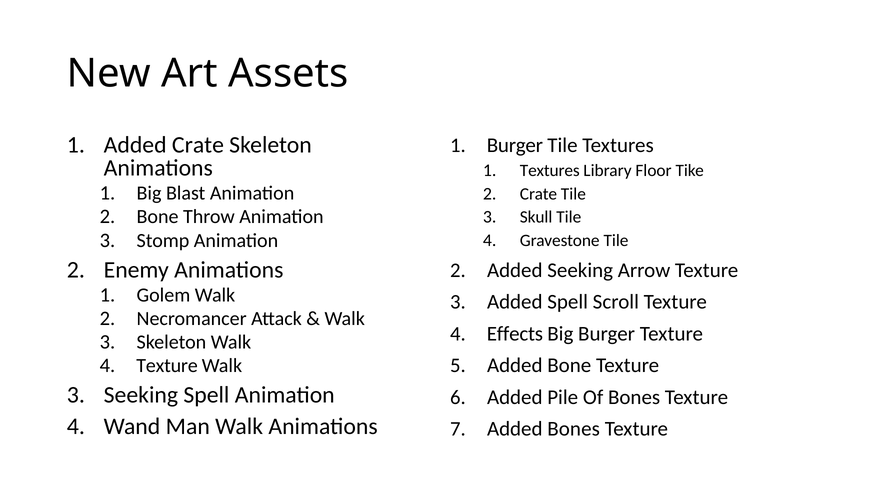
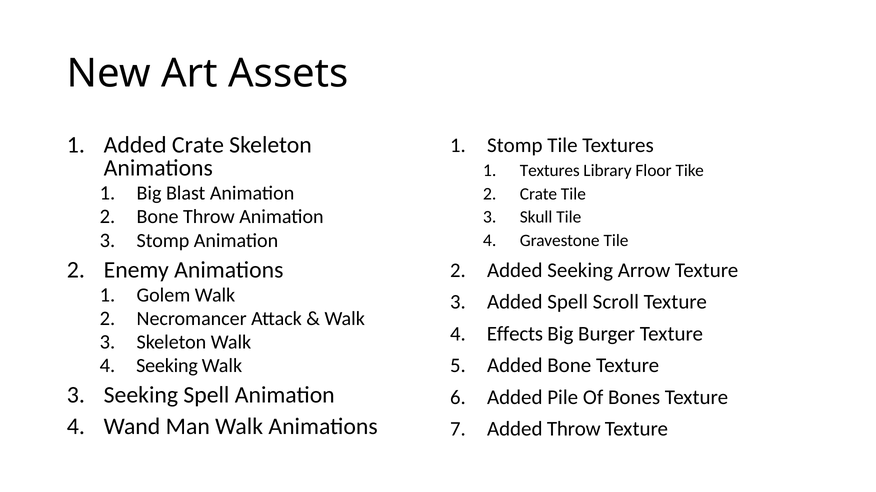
Burger: Burger -> Stomp (515, 146)
Texture: Texture -> Seeking (167, 366)
Added Bones: Bones -> Throw (574, 430)
